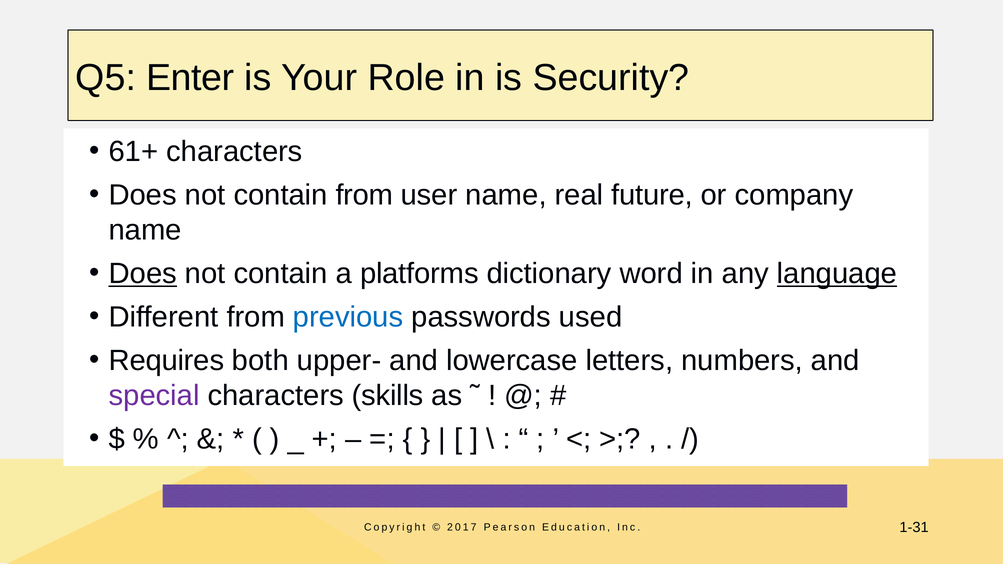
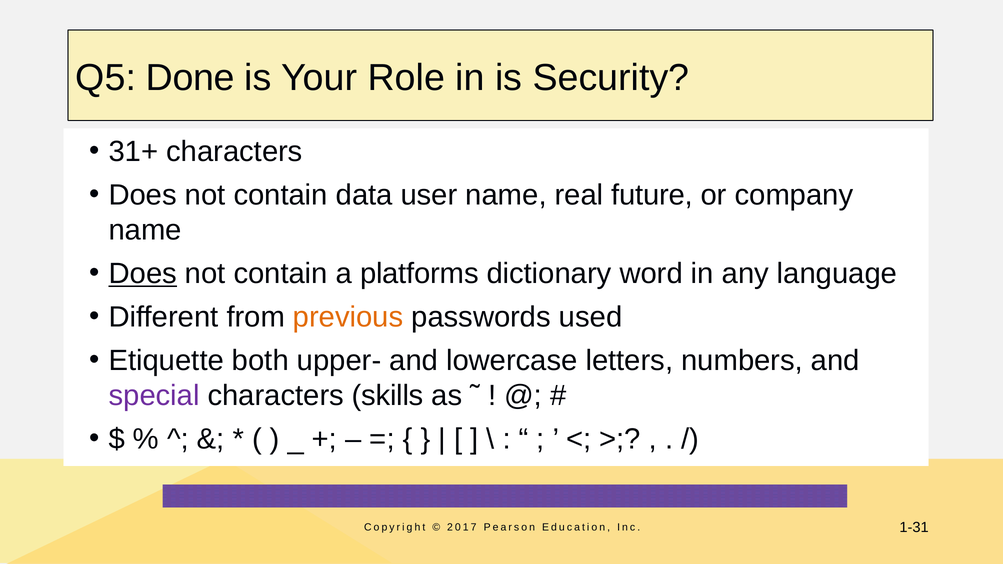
Enter: Enter -> Done (190, 78)
61+: 61+ -> 31+ (133, 152)
contain from: from -> data (364, 195)
language underline: present -> none (837, 274)
previous colour: blue -> orange (348, 317)
Requires: Requires -> Etiquette (166, 361)
